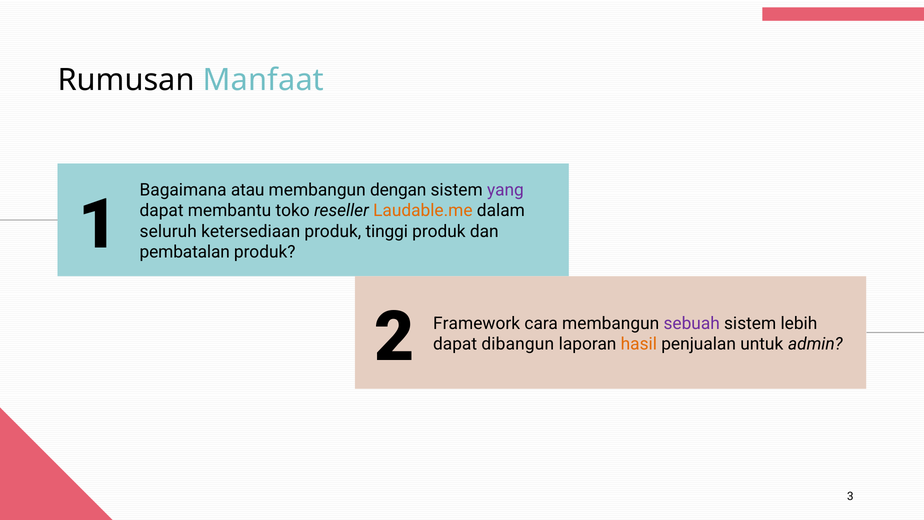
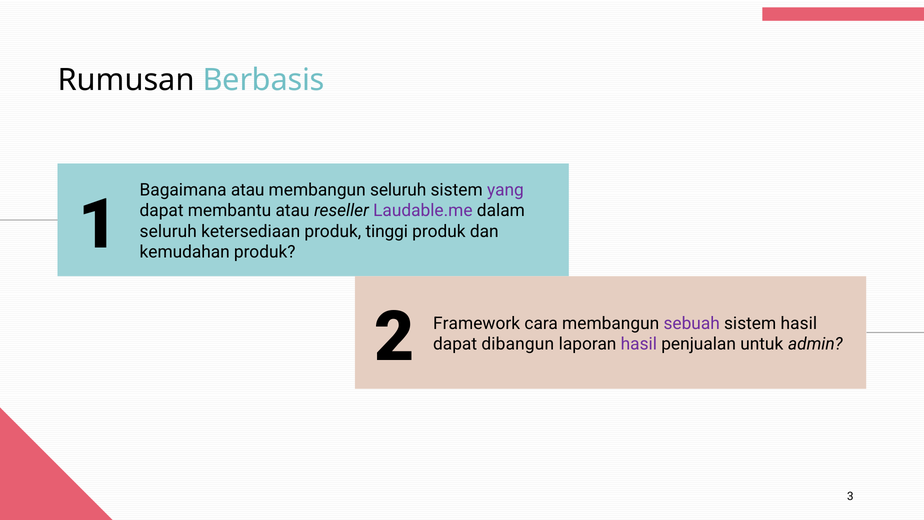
Manfaat: Manfaat -> Berbasis (264, 80)
membangun dengan: dengan -> seluruh (398, 190)
membantu toko: toko -> atau (293, 211)
Laudable.me colour: orange -> purple (423, 211)
pembatalan: pembatalan -> kemudahan (185, 252)
sistem lebih: lebih -> hasil (799, 323)
hasil colour: orange -> purple (639, 344)
